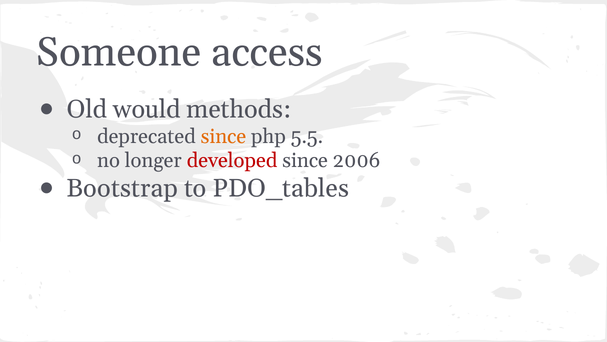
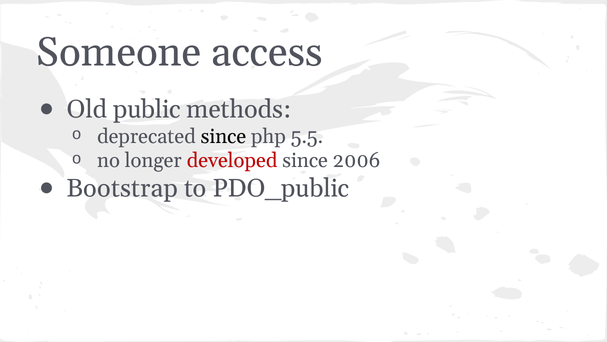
would: would -> public (147, 109)
since colour: orange -> black (223, 136)
PDO_tables: PDO_tables -> PDO_public (281, 188)
